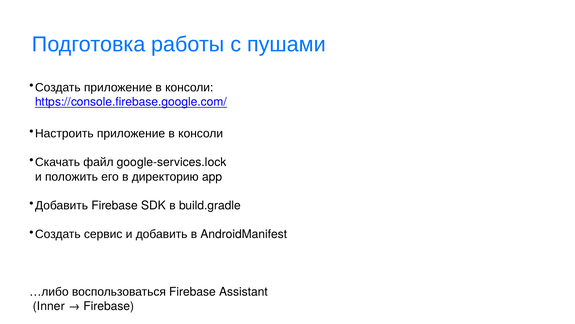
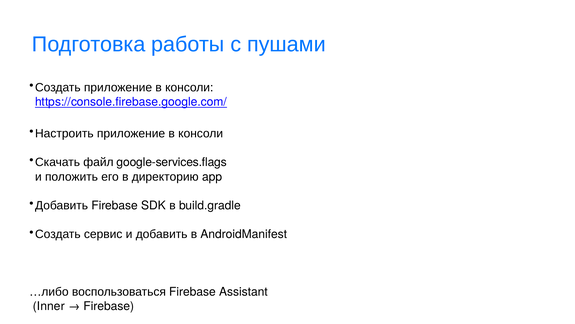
google-services.lock: google-services.lock -> google-services.flags (172, 162)
